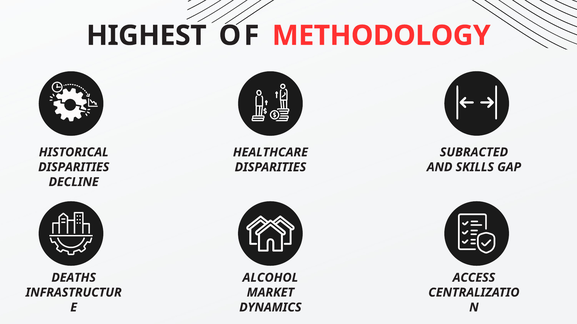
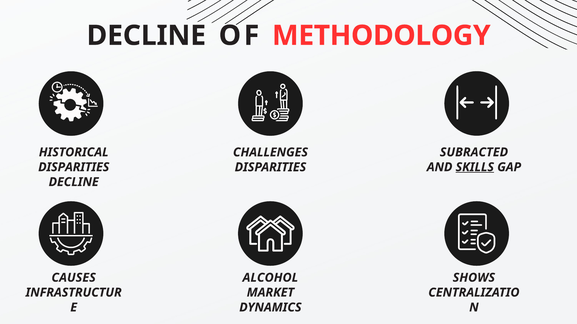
HIGHEST: HIGHEST -> DECLINE (146, 36)
HEALTHCARE: HEALTHCARE -> CHALLENGES (270, 153)
SKILLS underline: none -> present (475, 167)
DEATHS: DEATHS -> CAUSES (74, 278)
ACCESS: ACCESS -> SHOWS (474, 278)
